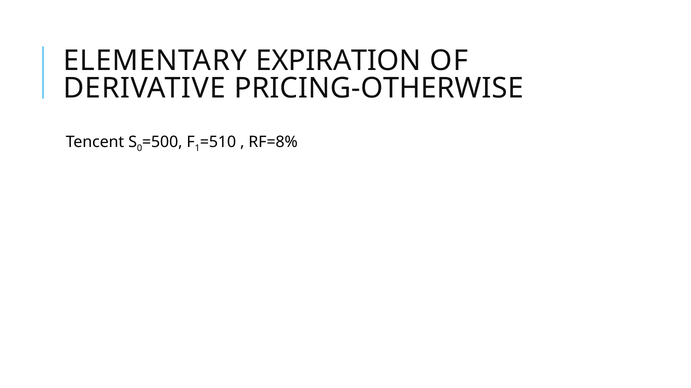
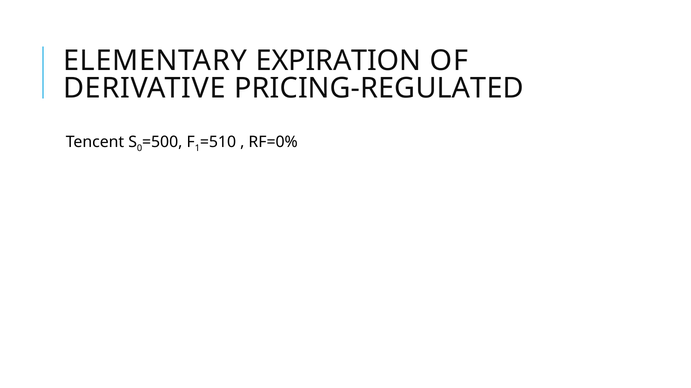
PRICING-OTHERWISE: PRICING-OTHERWISE -> PRICING-REGULATED (379, 88)
RF=8%: RF=8% -> RF=0% (273, 142)
